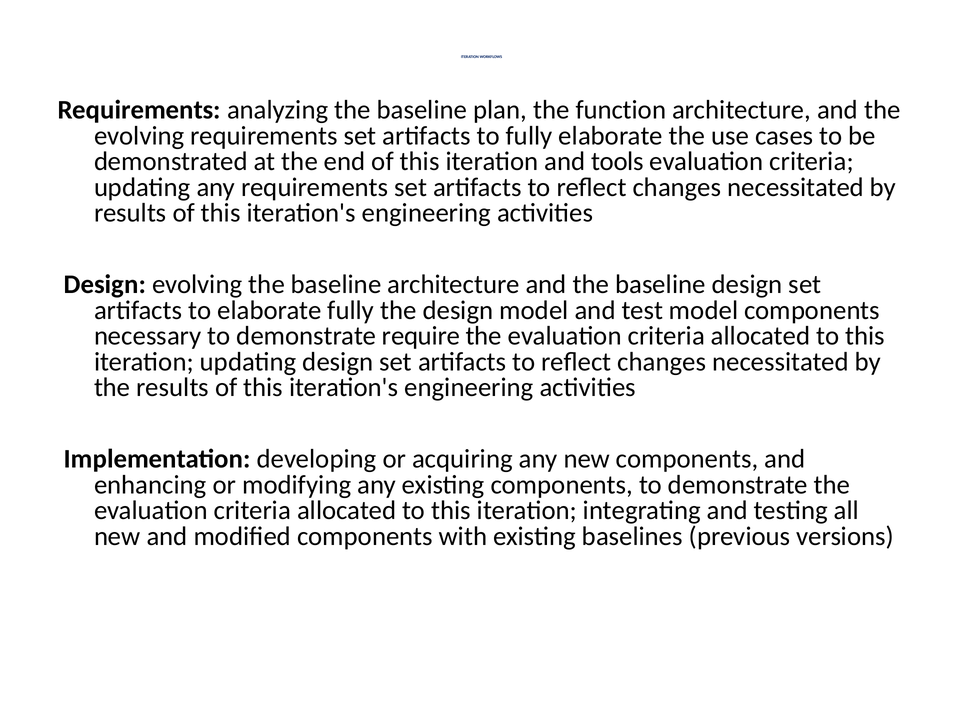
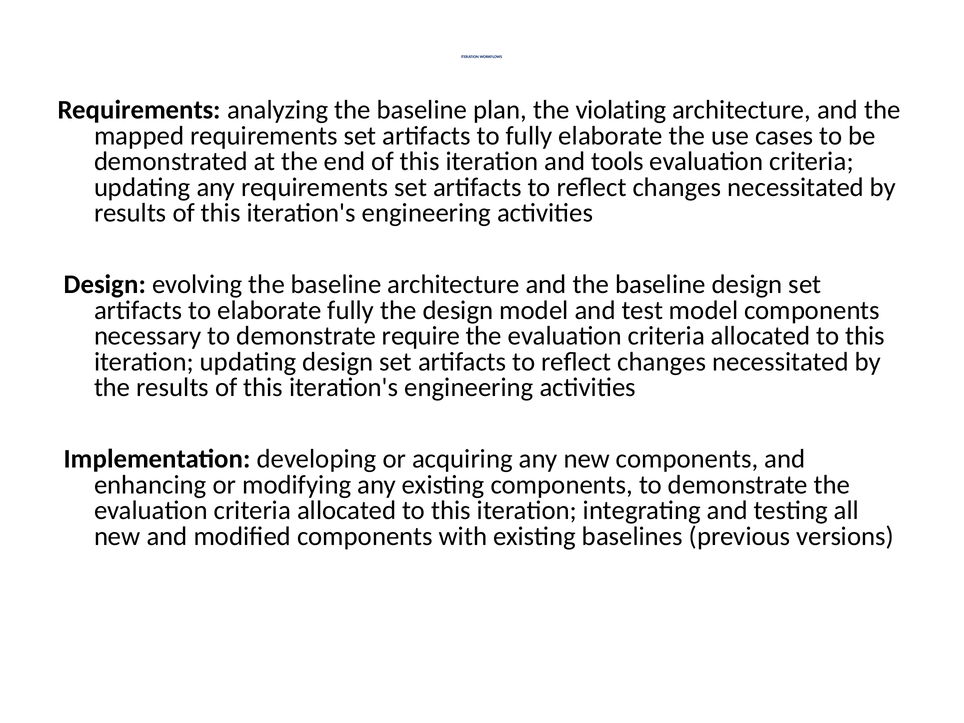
function: function -> violating (621, 110)
evolving: evolving -> mapped (139, 136)
